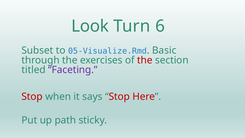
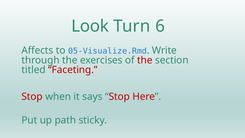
Subset: Subset -> Affects (37, 50)
Basic: Basic -> Write (164, 50)
Faceting colour: purple -> red (73, 70)
